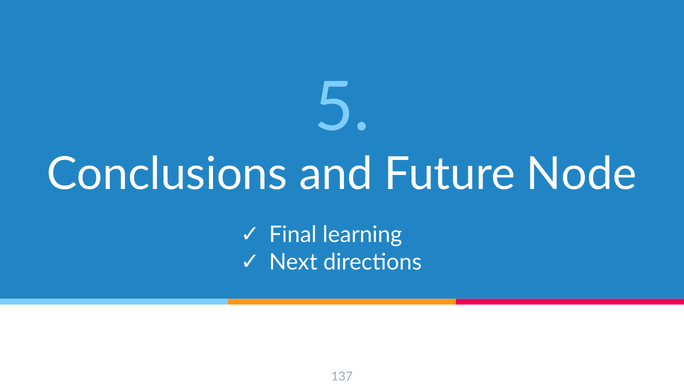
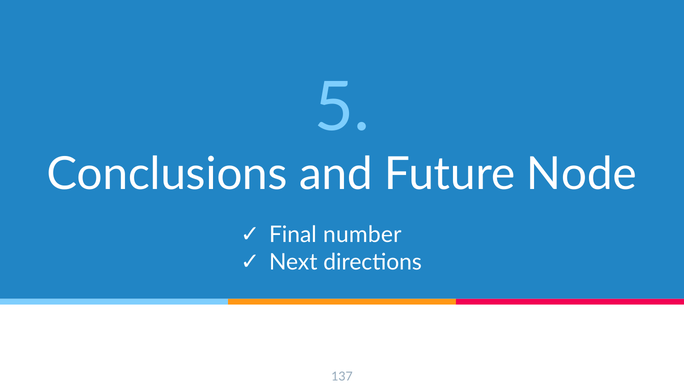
learning: learning -> number (362, 235)
